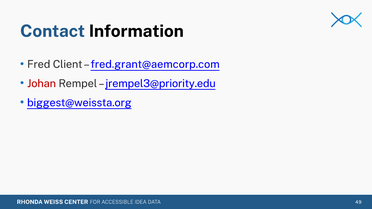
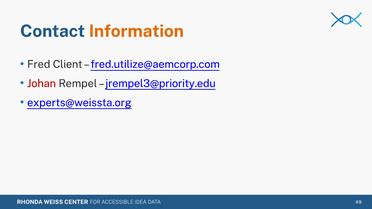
Information colour: black -> orange (136, 31)
fred.grant@aemcorp.com: fred.grant@aemcorp.com -> fred.utilize@aemcorp.com (155, 64)
biggest@weissta.org: biggest@weissta.org -> experts@weissta.org (79, 103)
